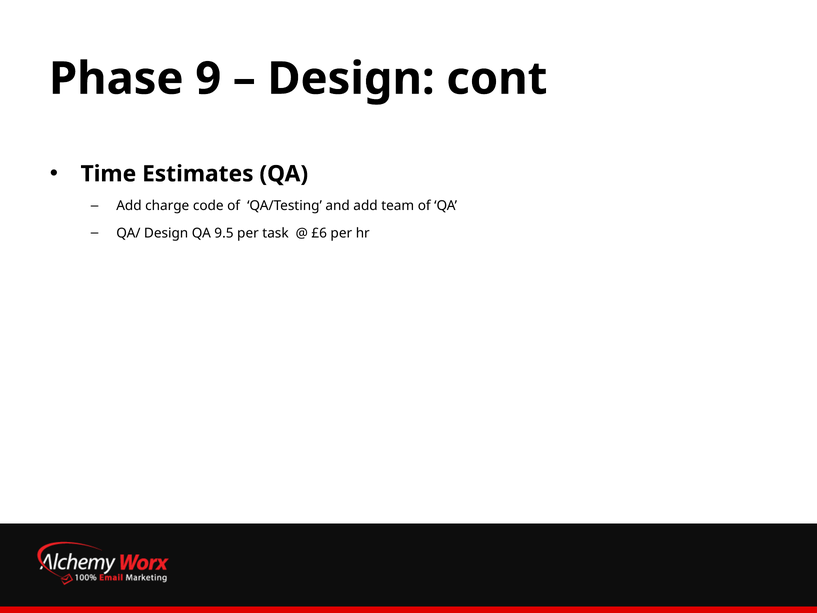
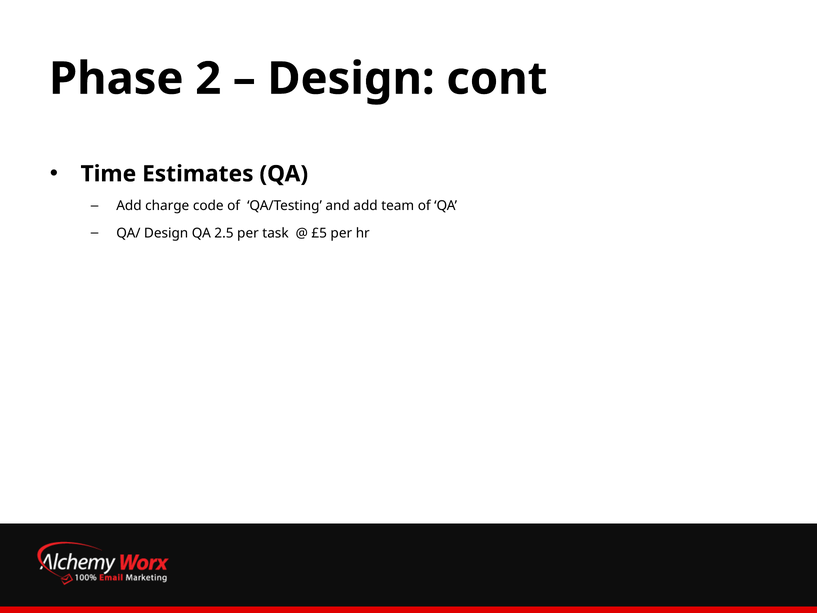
9: 9 -> 2 (208, 79)
9.5: 9.5 -> 2.5 (224, 233)
£6: £6 -> £5 (319, 233)
